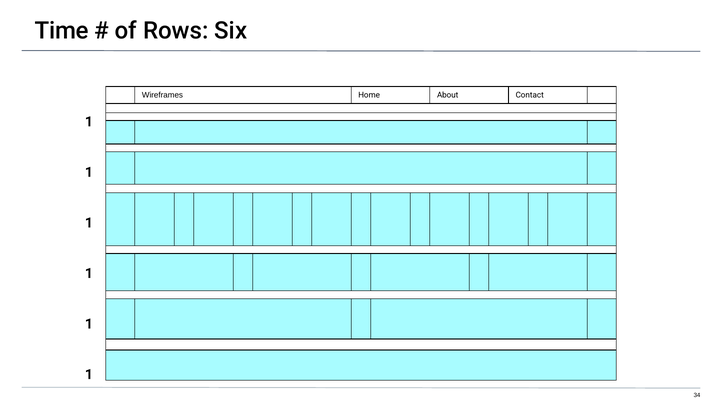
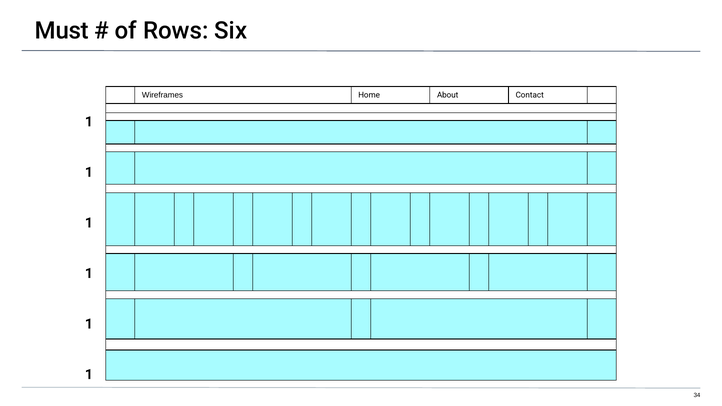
Time: Time -> Must (62, 31)
